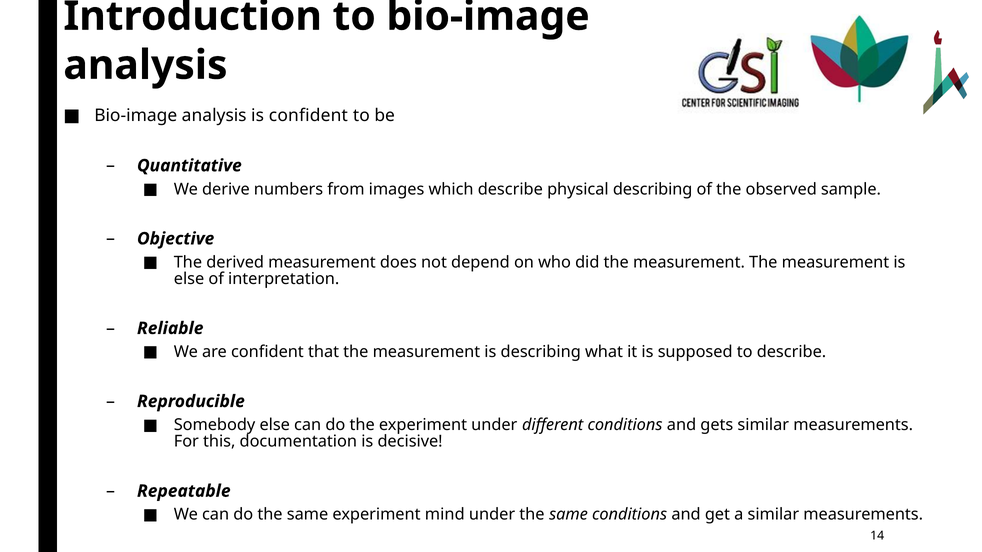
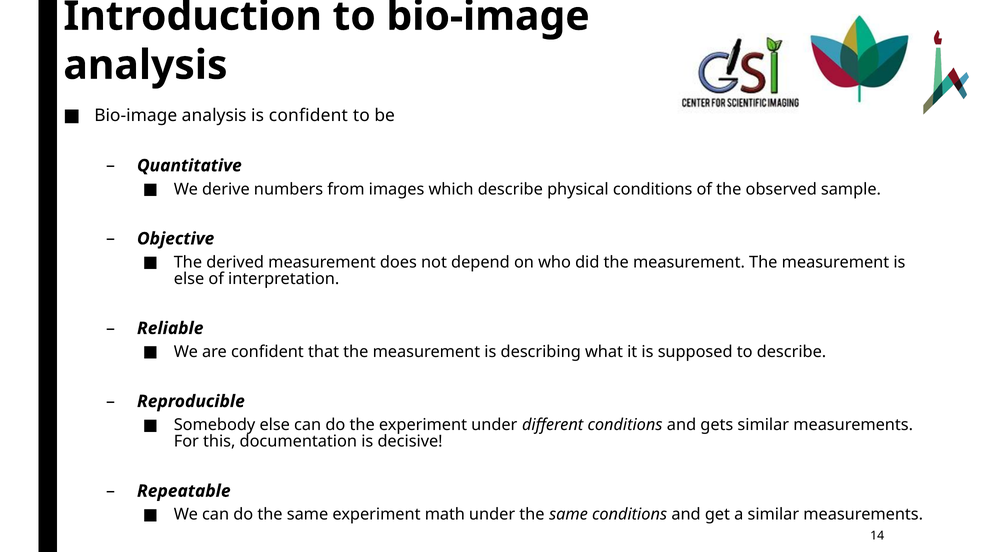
physical describing: describing -> conditions (653, 189)
mind: mind -> math (445, 515)
